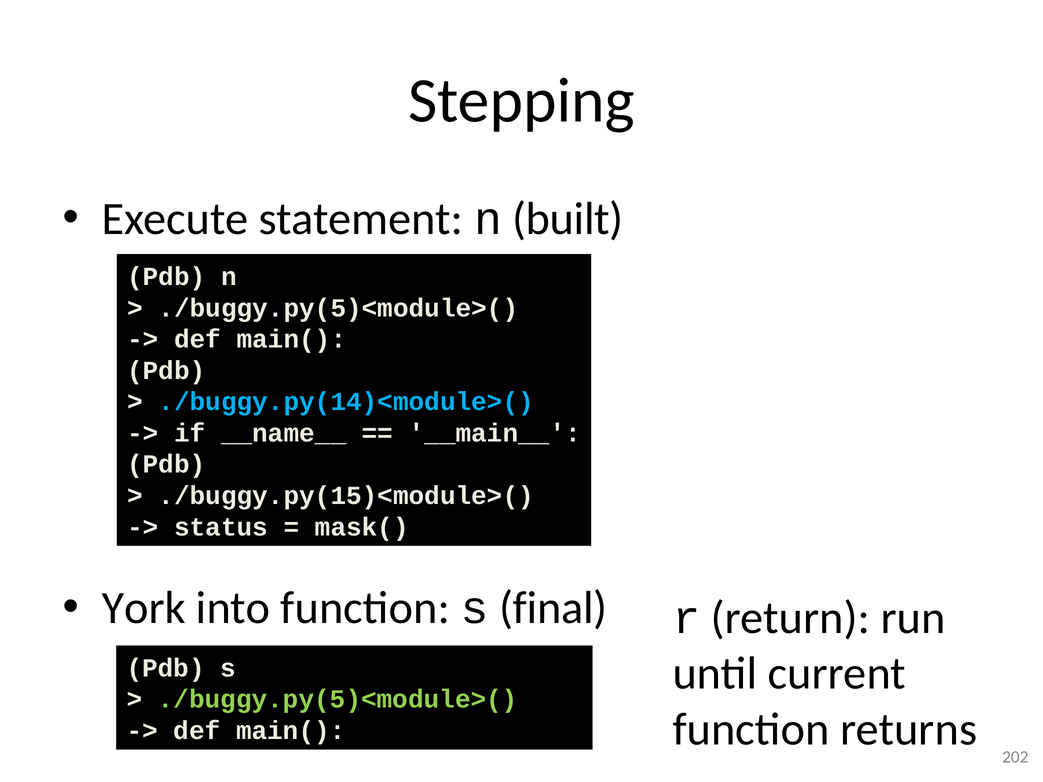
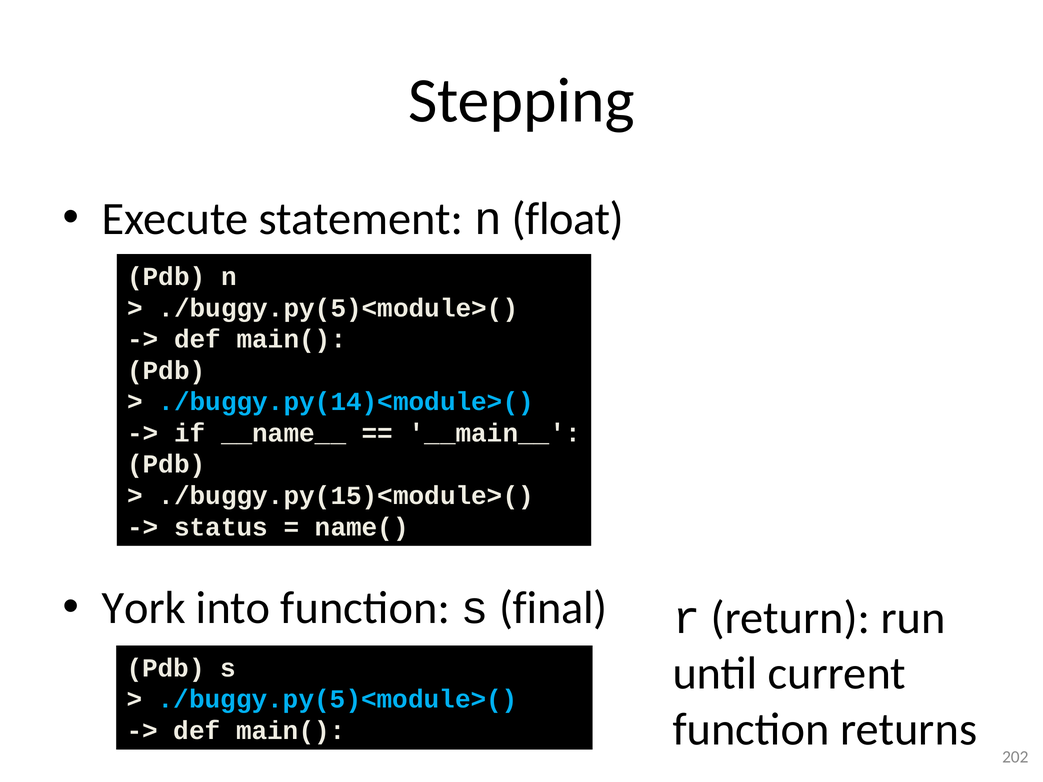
built: built -> float (568, 219)
mask(: mask( -> name( (362, 527)
./buggy.py(5)<module>( colour: light green -> light blue (338, 700)
